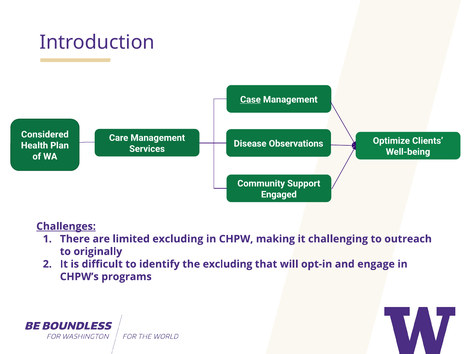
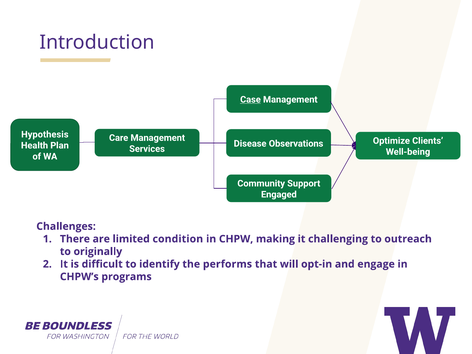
Considered: Considered -> Hypothesis (45, 134)
Challenges underline: present -> none (66, 226)
limited excluding: excluding -> condition (178, 239)
the excluding: excluding -> performs (227, 264)
